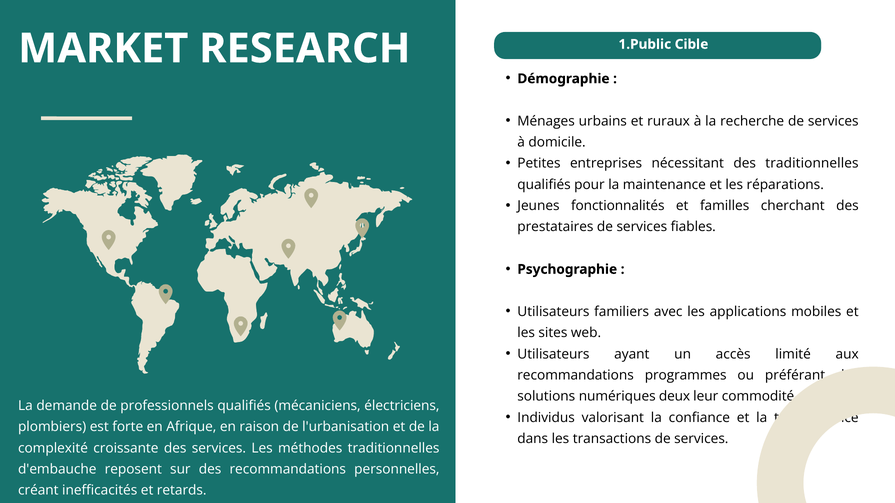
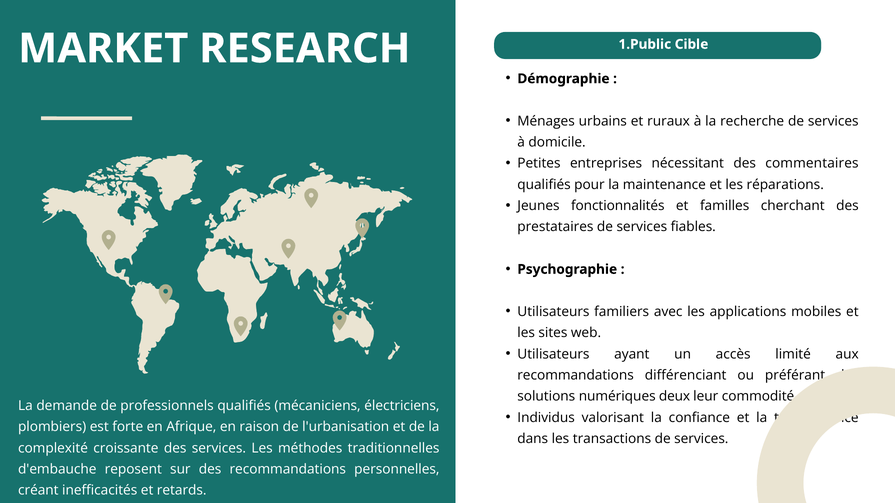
des traditionnelles: traditionnelles -> commentaires (812, 164)
programmes: programmes -> différenciant (686, 376)
